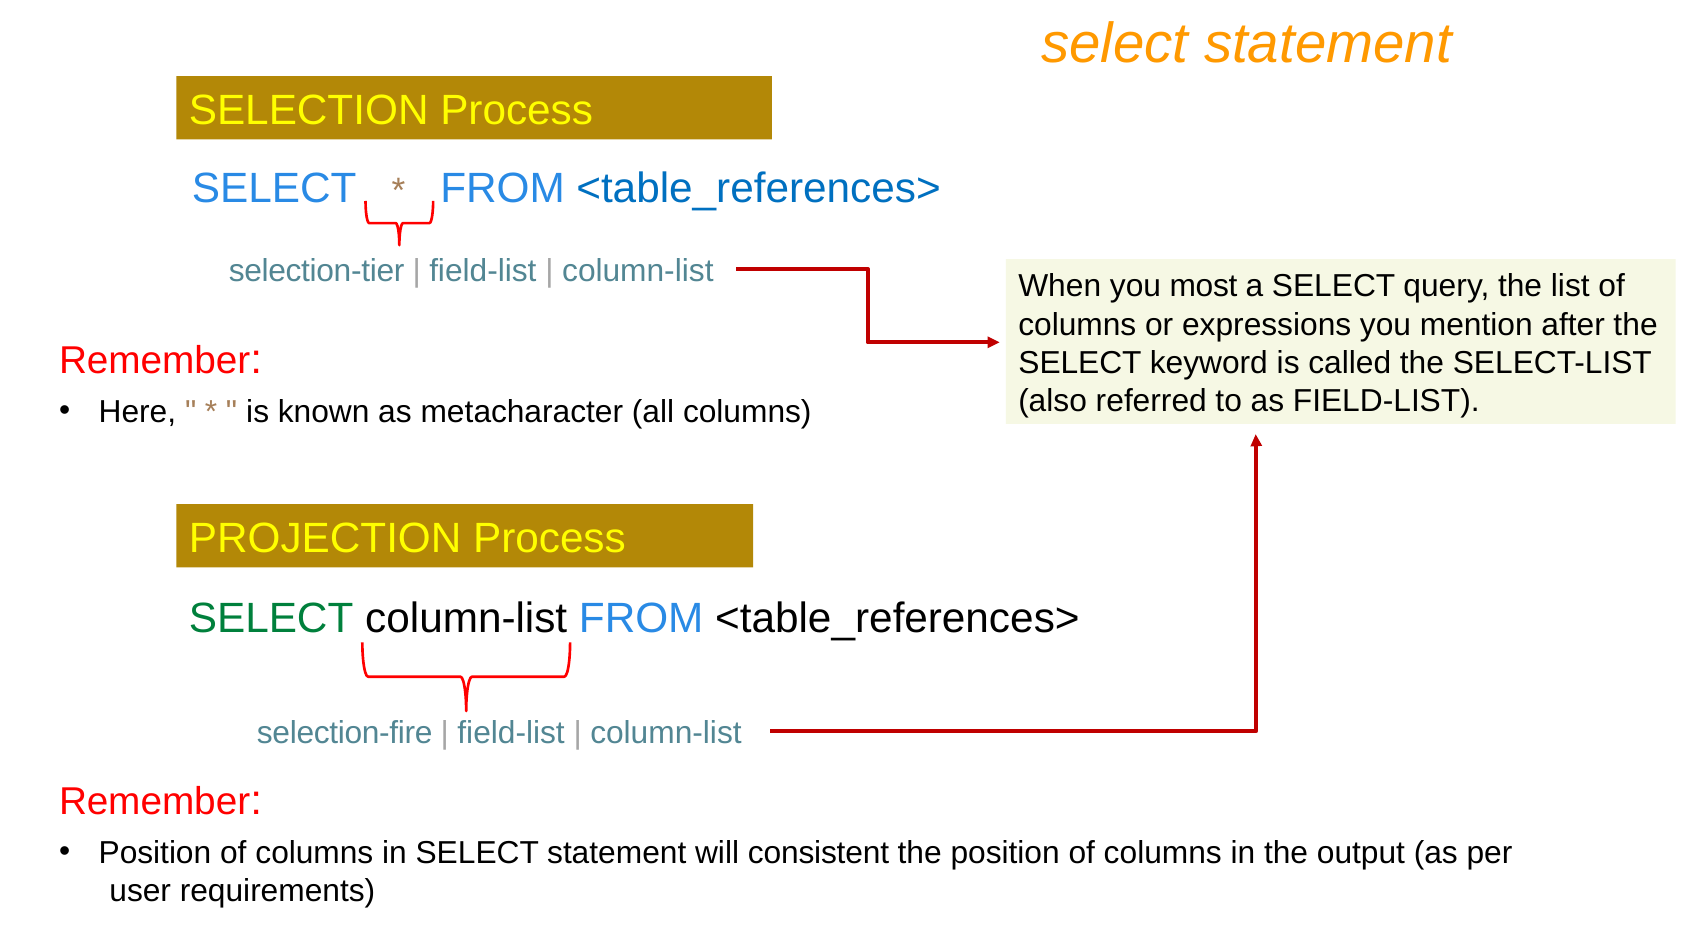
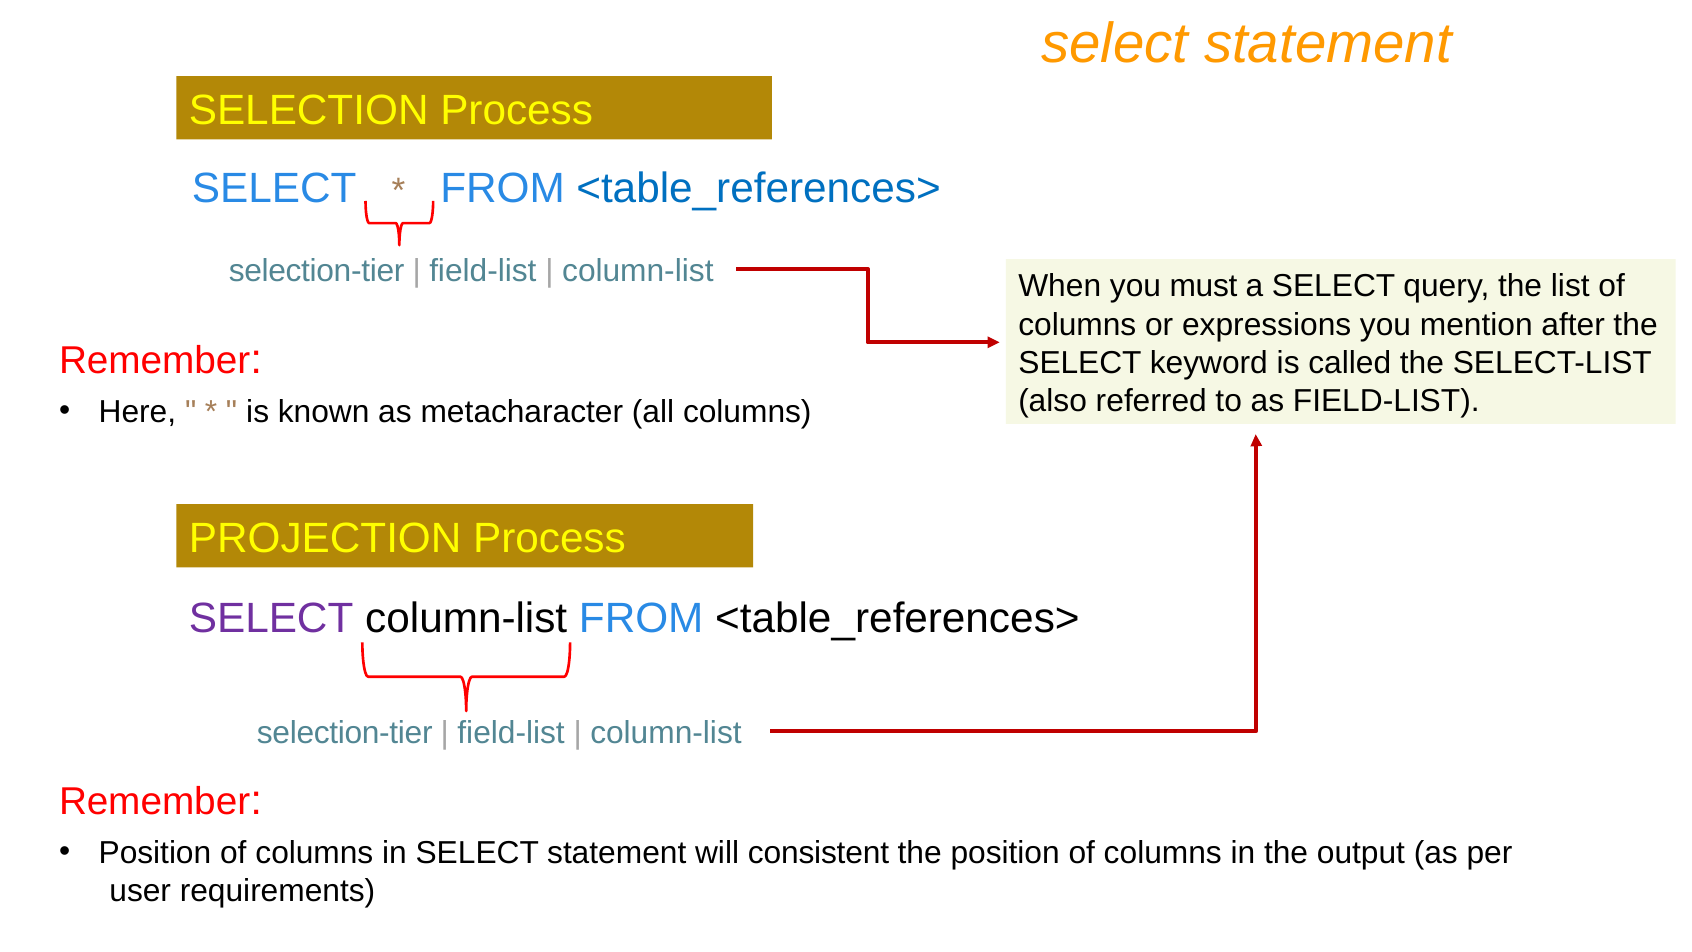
most: most -> must (1204, 286)
SELECT colour: green -> purple (271, 619)
selection-fire: selection-fire -> selection-tier (345, 733)
